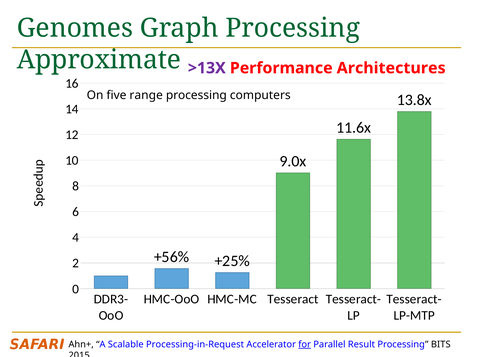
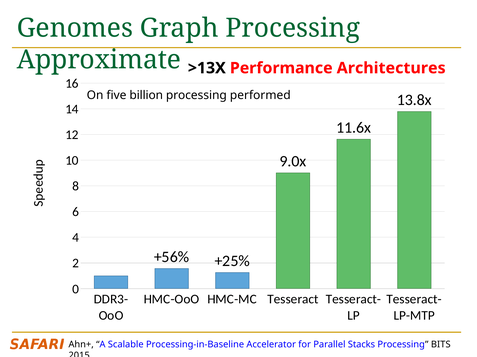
>13X colour: purple -> black (207, 68)
range: range -> billion (146, 95)
computers: computers -> performed (260, 95)
Processing-in-Request: Processing-in-Request -> Processing-in-Baseline (195, 345)
for underline: present -> none (305, 345)
Result: Result -> Stacks (361, 345)
